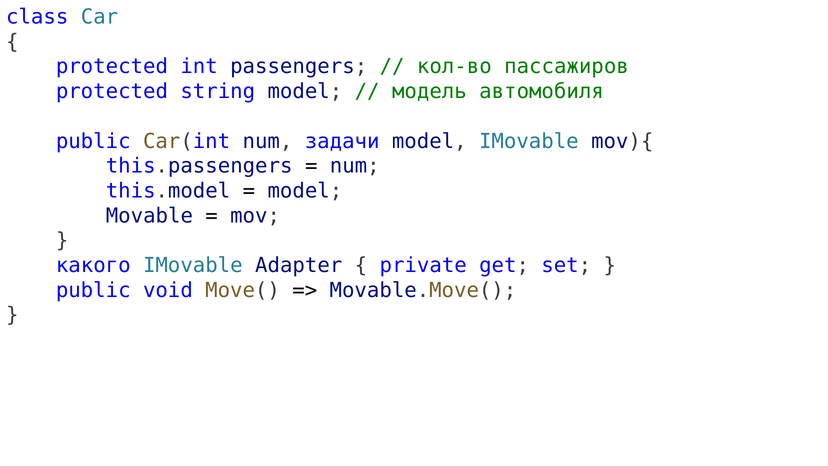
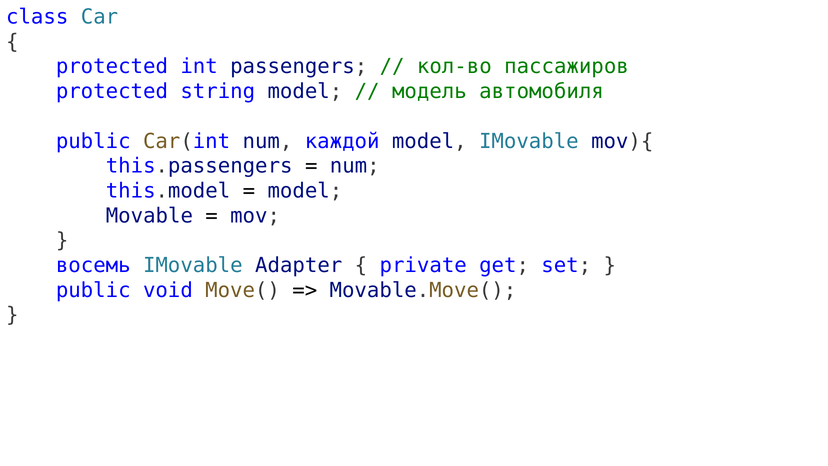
задачи: задачи -> каждой (342, 141)
какого: какого -> восемь (93, 265)
